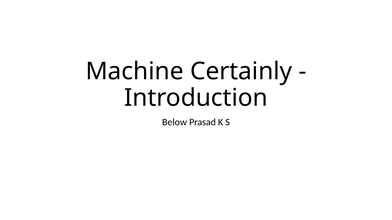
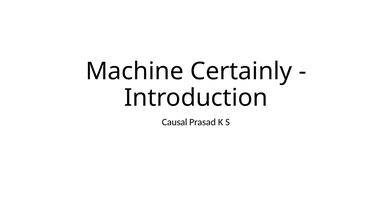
Below: Below -> Causal (175, 123)
